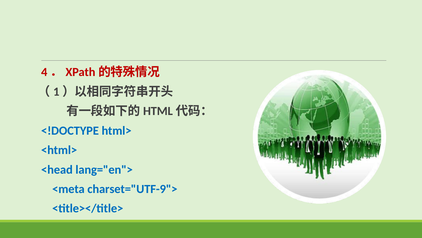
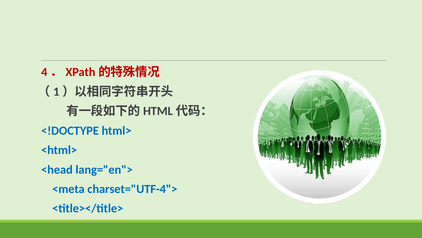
charset="UTF-9">: charset="UTF-9"> -> charset="UTF-4"> (132, 189)
